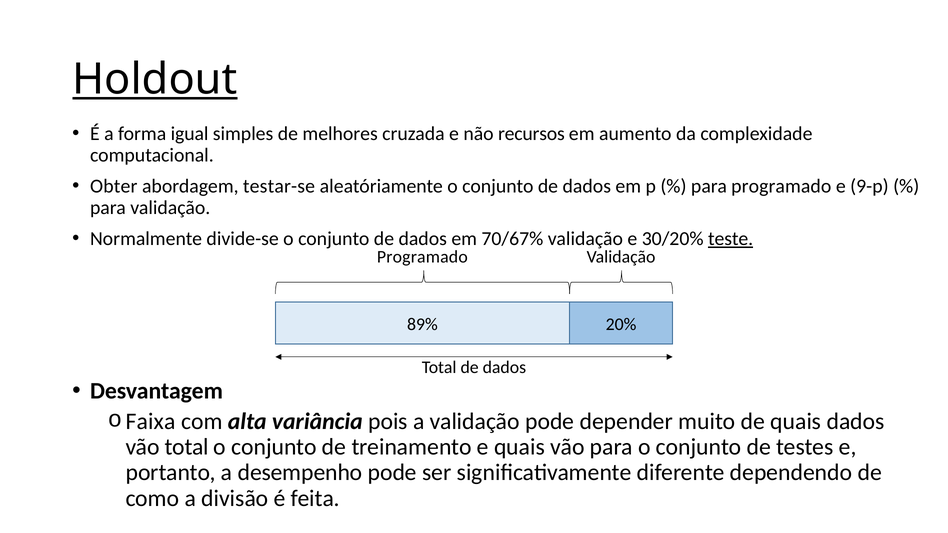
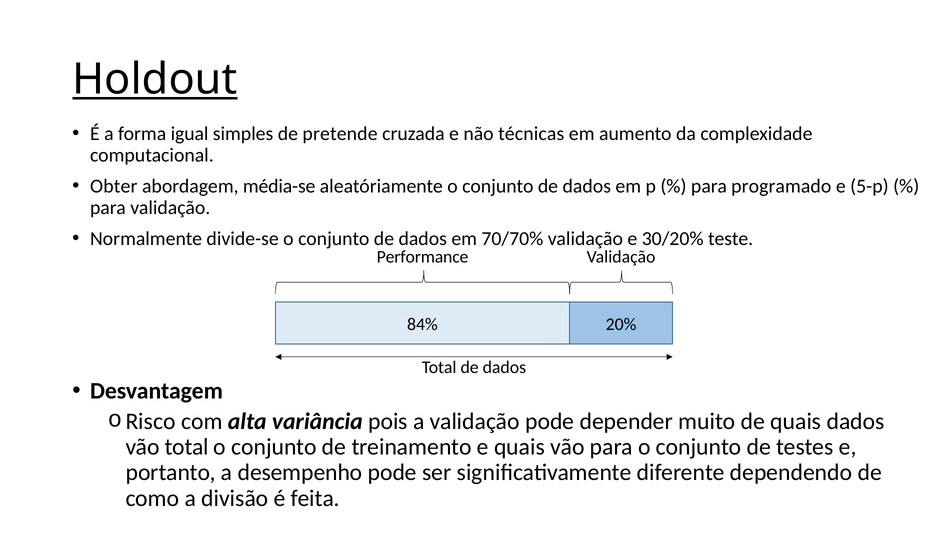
melhores: melhores -> pretende (340, 134)
recursos: recursos -> técnicas (531, 134)
testar-se: testar-se -> média-se (279, 186)
9-p: 9-p -> 5-p (869, 186)
70/67%: 70/67% -> 70/70% (512, 239)
teste underline: present -> none (731, 239)
Programado: Programado -> Performance (423, 257)
89%: 89% -> 84% (422, 324)
Faixa: Faixa -> Risco (151, 422)
